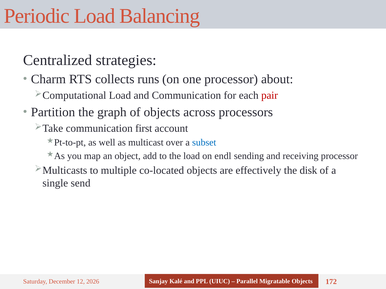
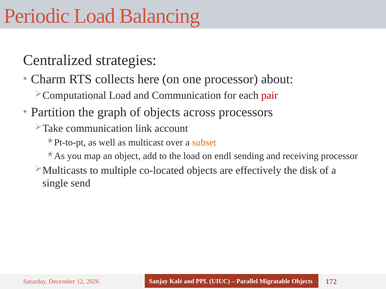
runs: runs -> here (148, 79)
first: first -> link (144, 129)
subset colour: blue -> orange (204, 143)
